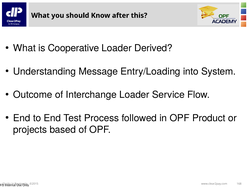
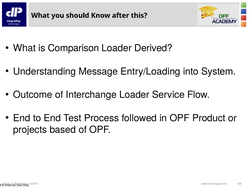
Cooperative: Cooperative -> Comparison (74, 48)
